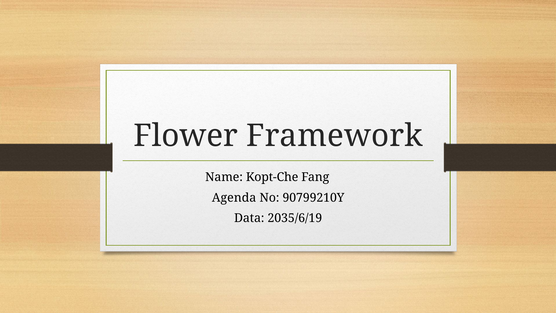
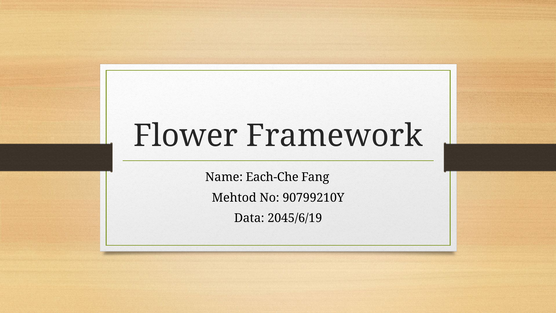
Kopt-Che: Kopt-Che -> Each-Che (272, 177)
Agenda: Agenda -> Mehtod (234, 198)
2035/6/19: 2035/6/19 -> 2045/6/19 (295, 218)
